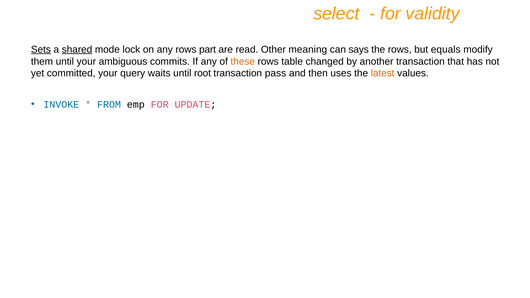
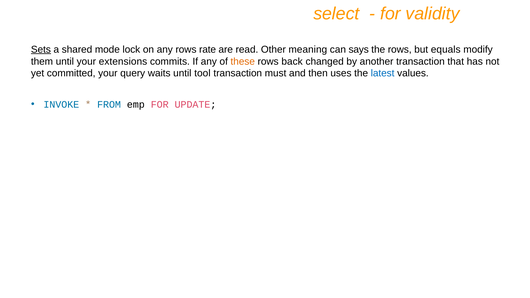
shared underline: present -> none (77, 50)
part: part -> rate (208, 50)
ambiguous: ambiguous -> extensions (123, 61)
table: table -> back (292, 61)
root: root -> tool (202, 73)
pass: pass -> must (276, 73)
latest colour: orange -> blue (383, 73)
